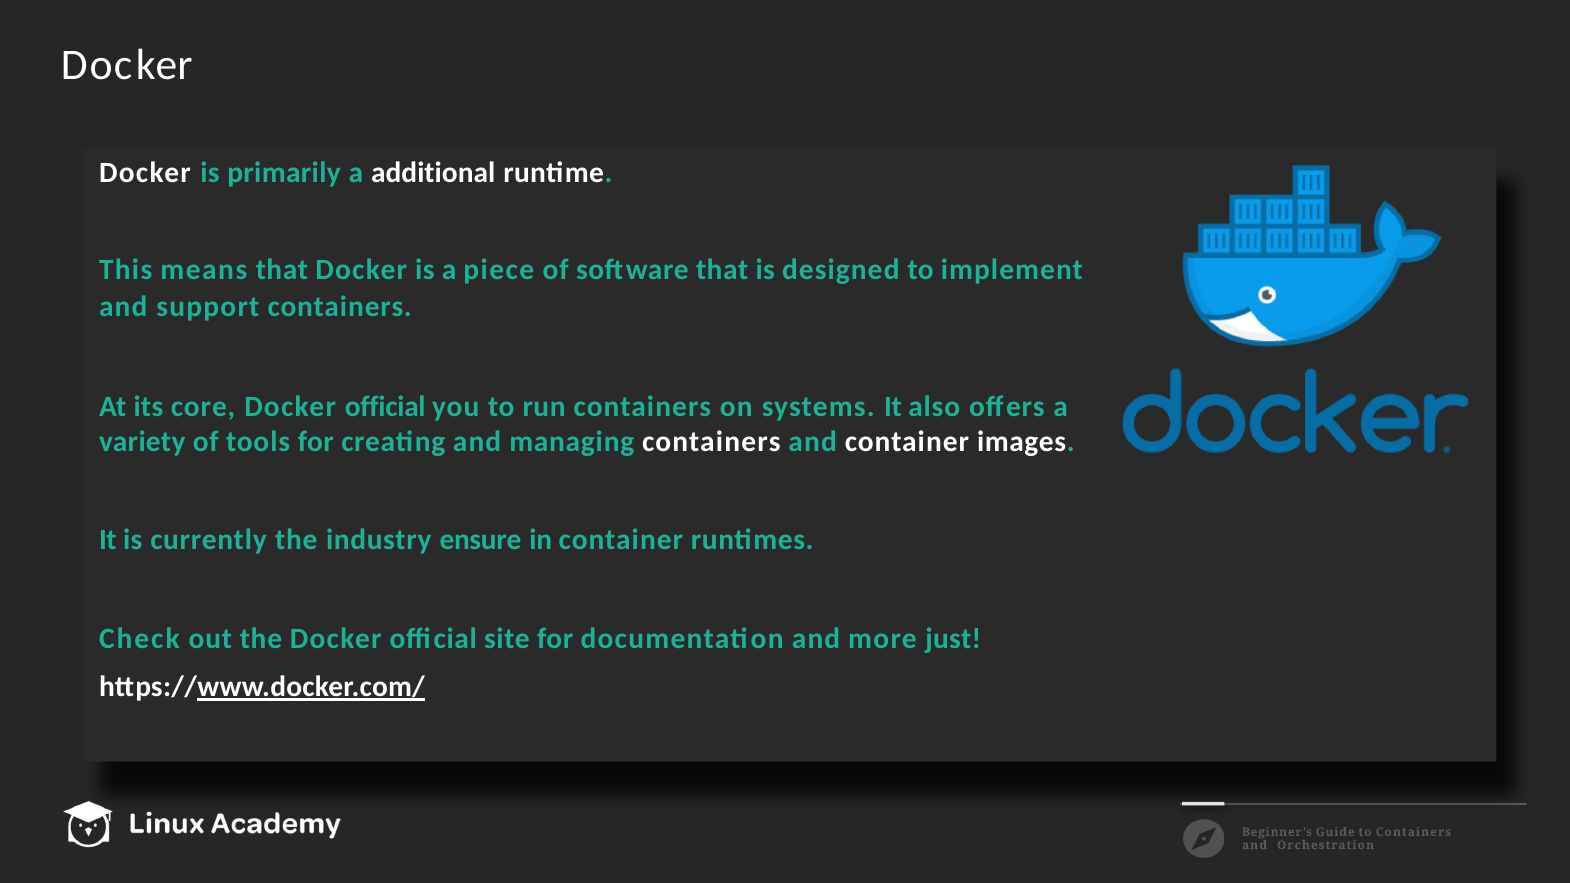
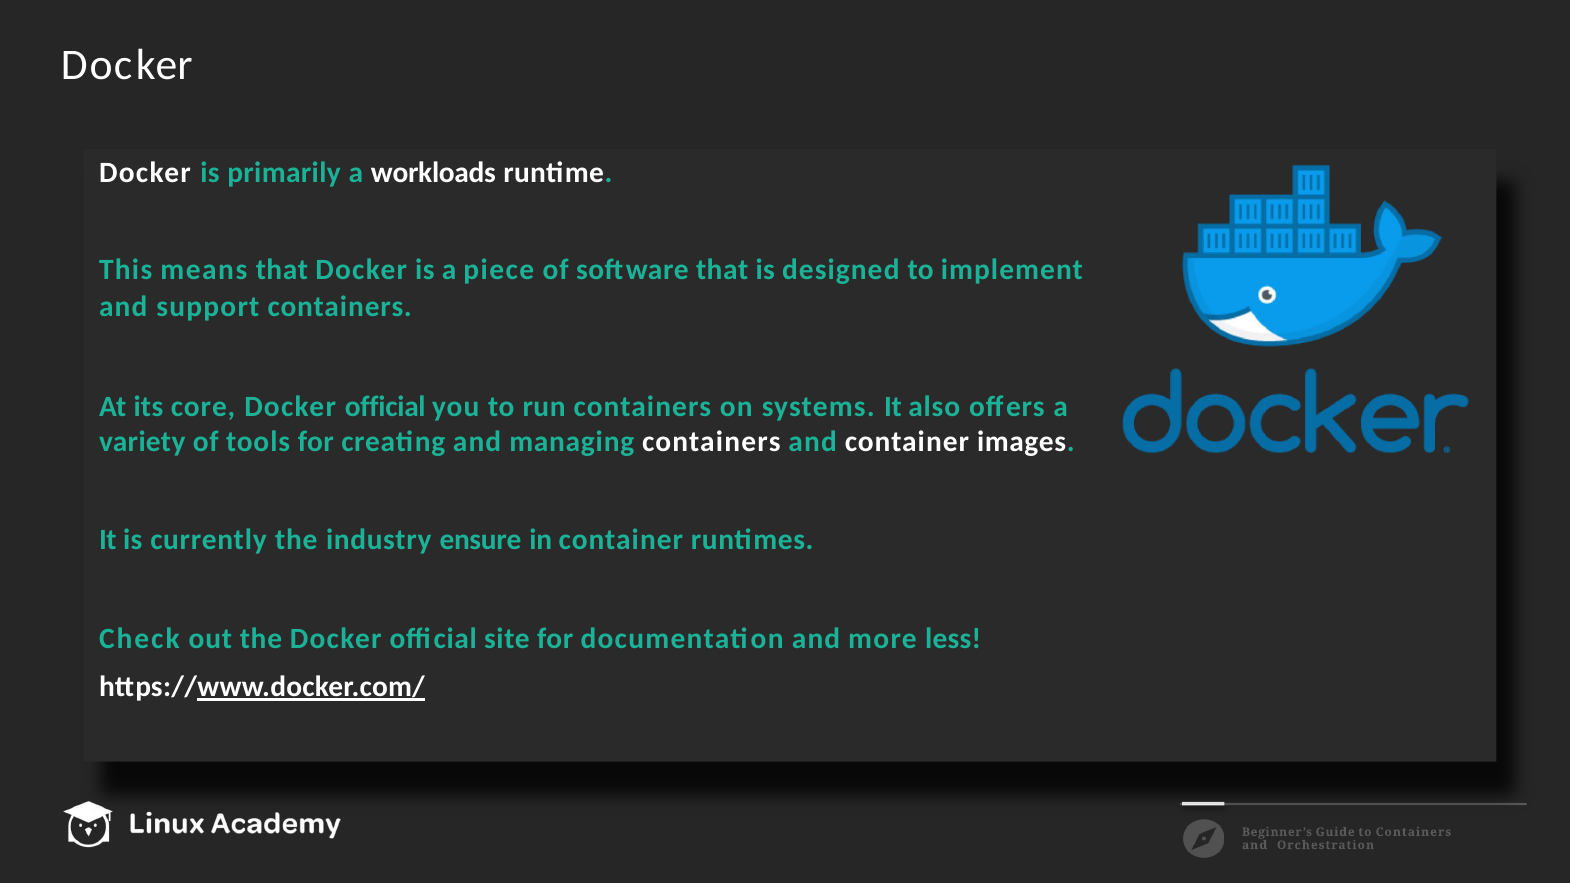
additional: additional -> workloads (433, 173)
just: just -> less (953, 639)
